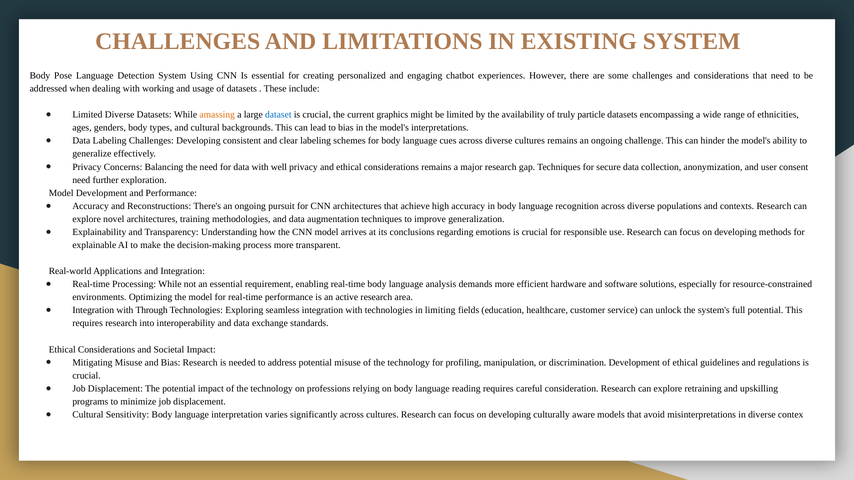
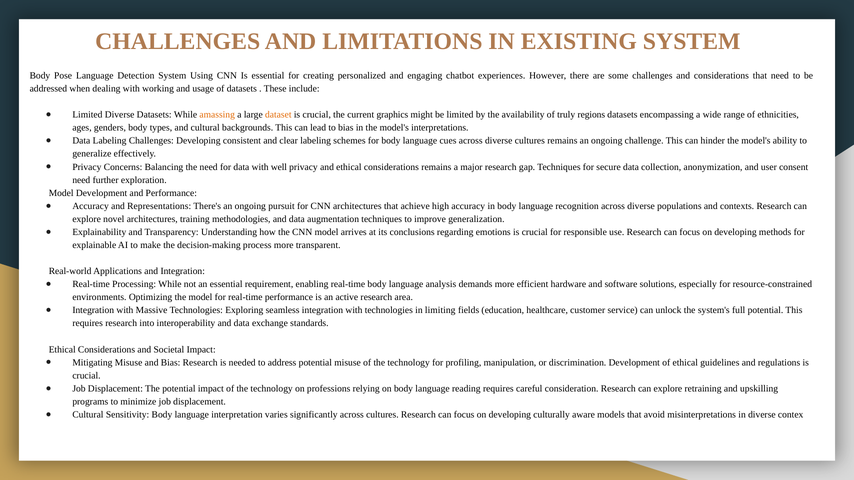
dataset colour: blue -> orange (278, 115)
particle: particle -> regions (591, 115)
Reconstructions: Reconstructions -> Representations (159, 206)
Through: Through -> Massive (152, 311)
